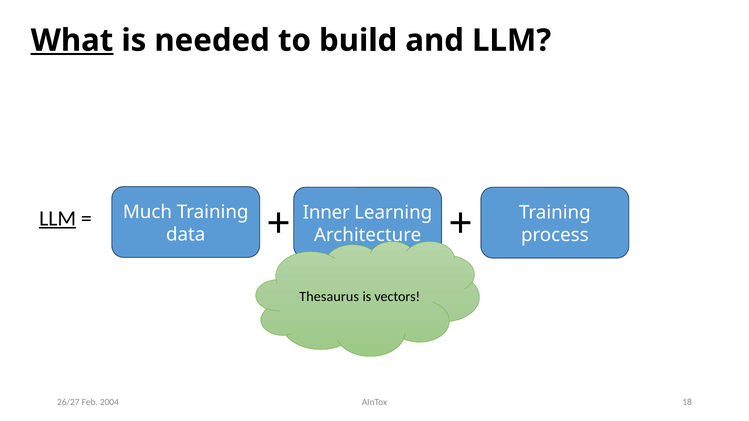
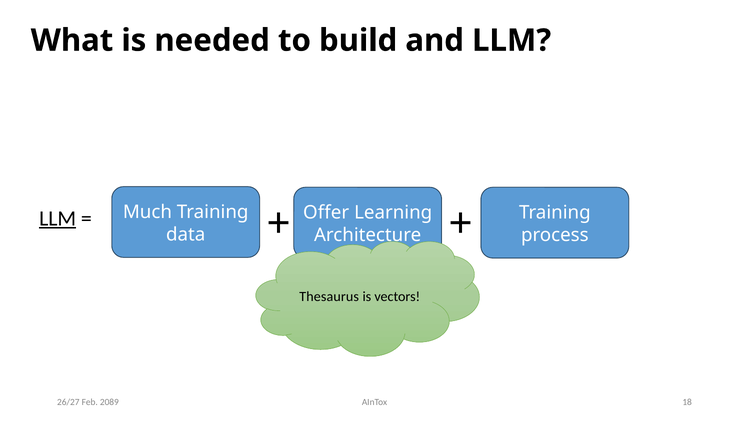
What underline: present -> none (72, 41)
Inner: Inner -> Offer (326, 213)
2004: 2004 -> 2089 (109, 402)
